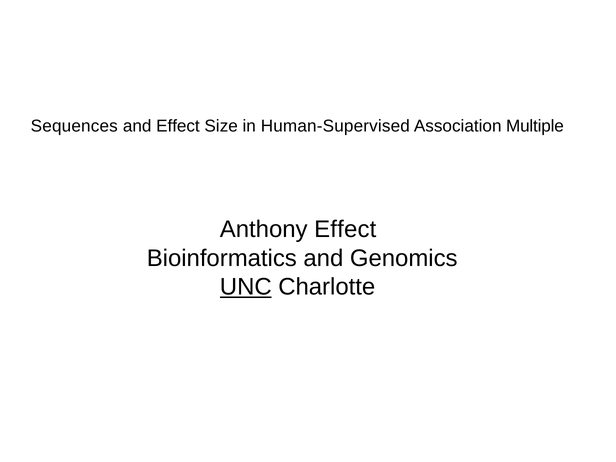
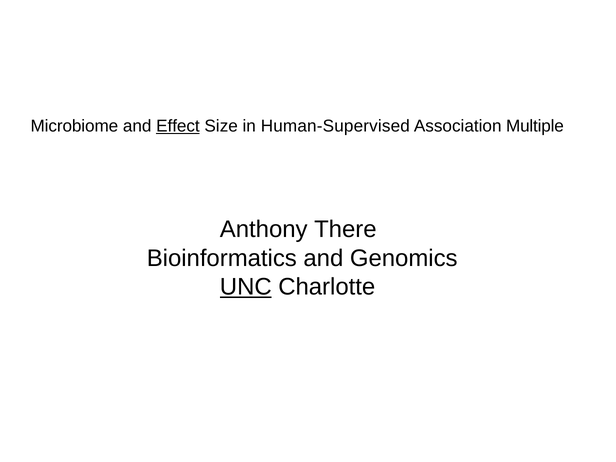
Sequences: Sequences -> Microbiome (74, 126)
Effect underline: none -> present (178, 126)
Anthony Effect: Effect -> There (345, 230)
